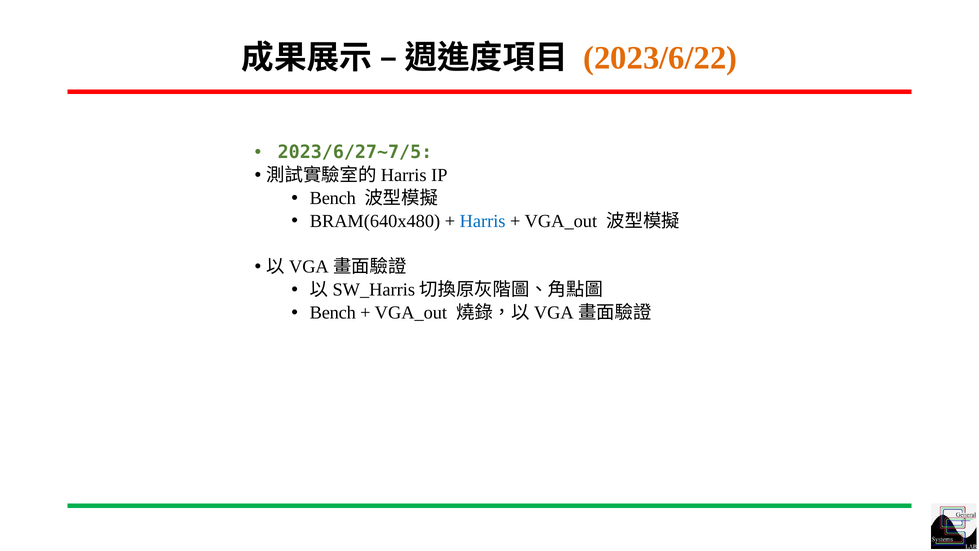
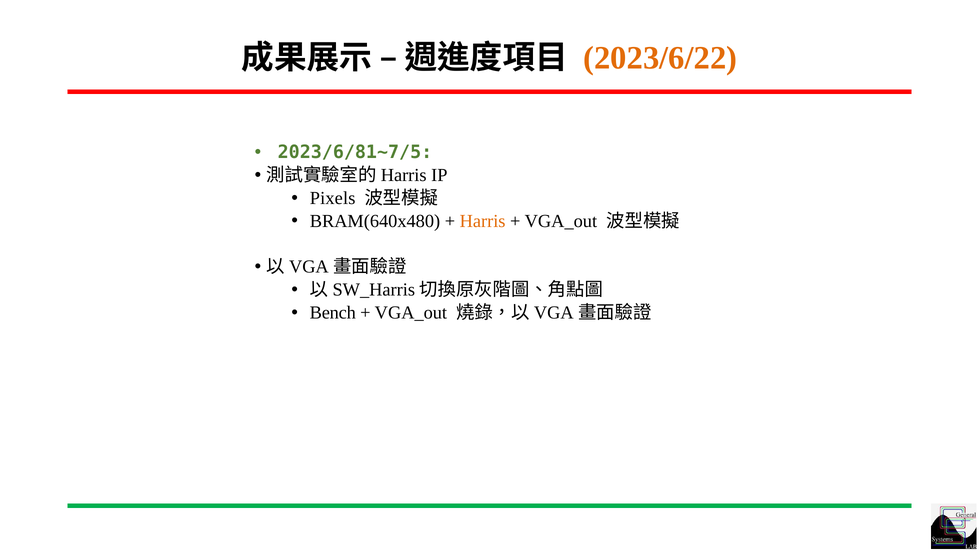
2023/6/27~7/5: 2023/6/27~7/5 -> 2023/6/81~7/5 (355, 152)
Bench: Bench -> Pixels (333, 198)
Harris colour: blue -> orange (483, 221)
